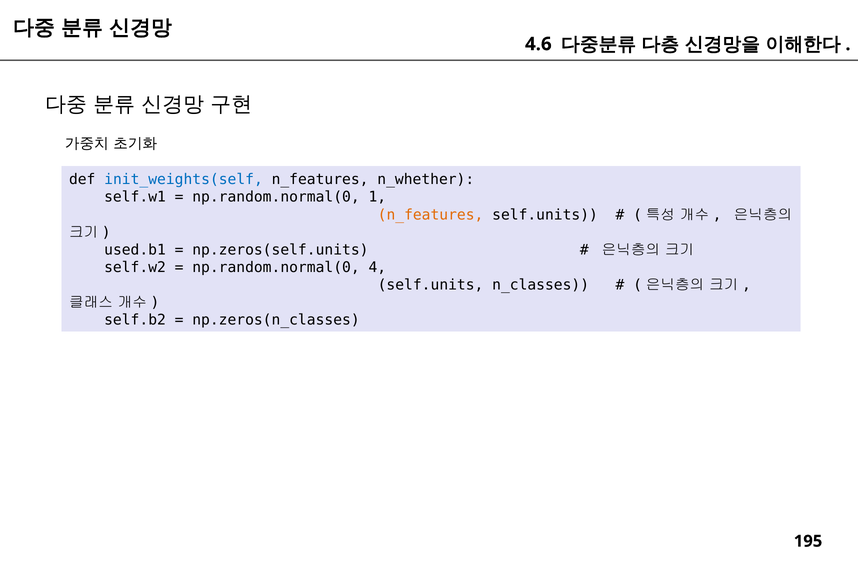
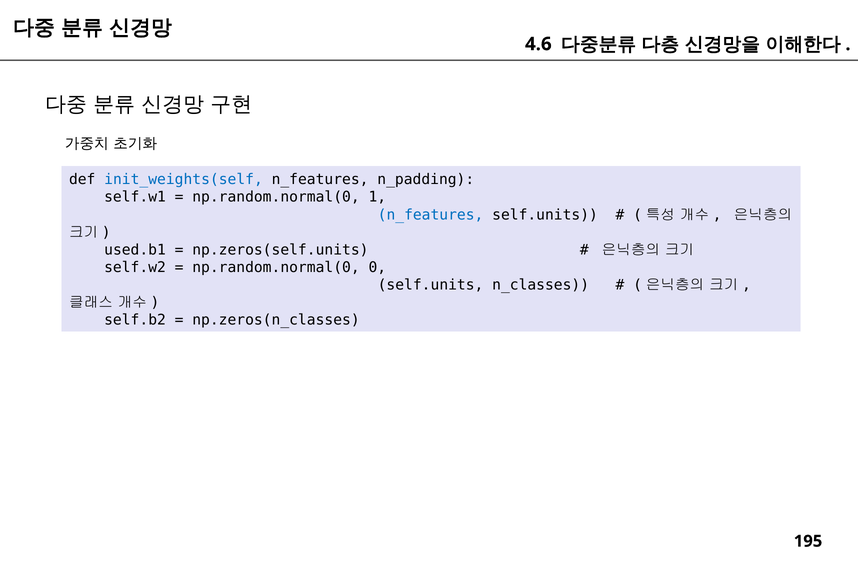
n_whether: n_whether -> n_padding (426, 179)
n_features colour: orange -> blue (431, 215)
4: 4 -> 0 (377, 267)
